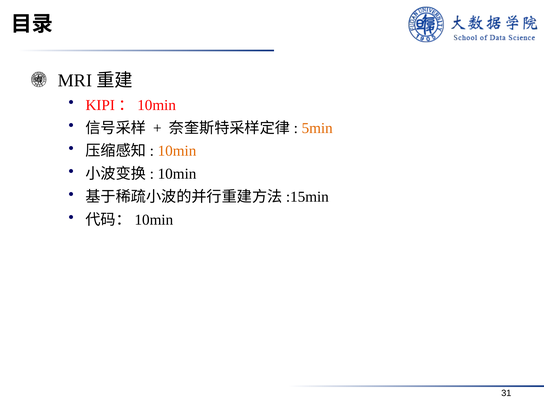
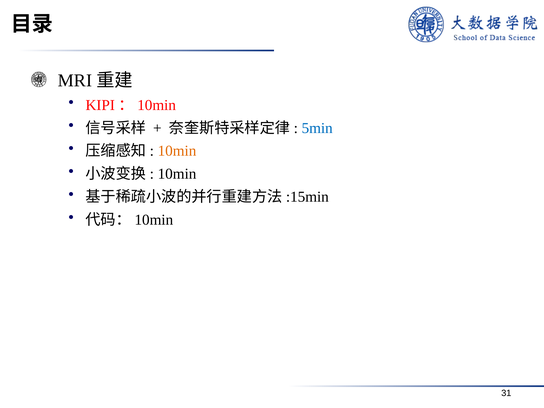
5min colour: orange -> blue (317, 128)
